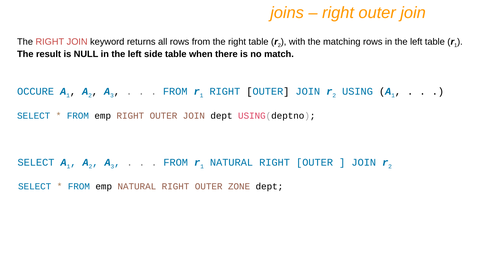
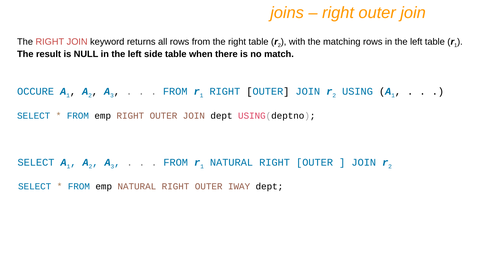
ZONE: ZONE -> IWAY (239, 187)
